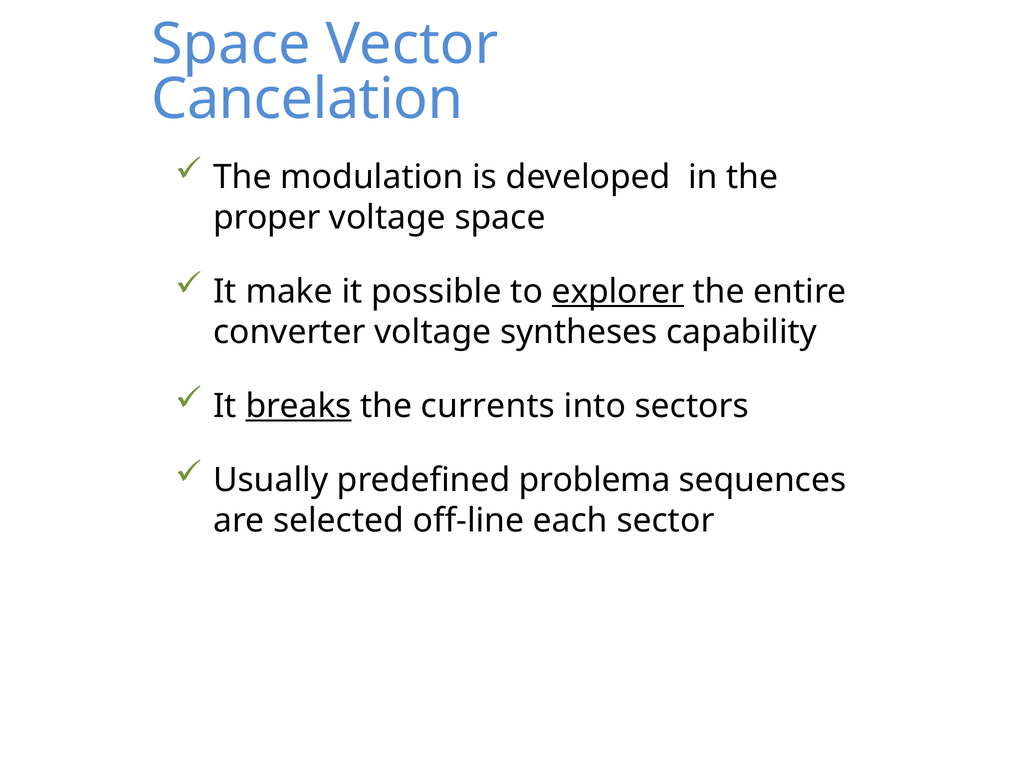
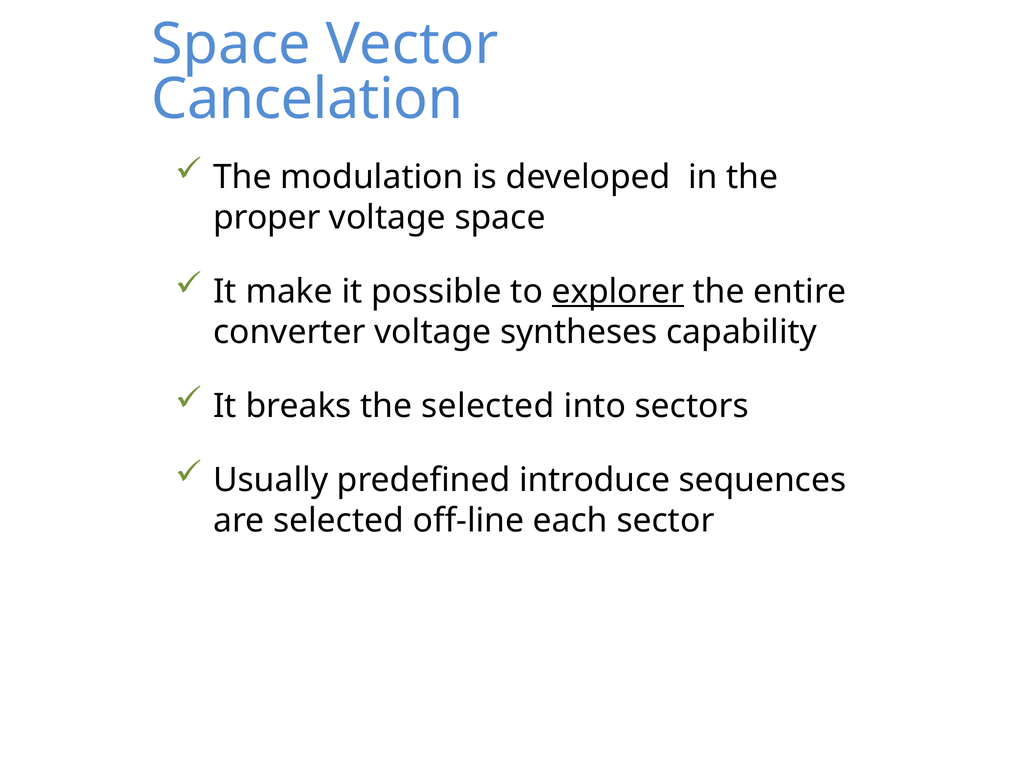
breaks underline: present -> none (299, 406)
the currents: currents -> selected (488, 406)
problema: problema -> introduce (595, 480)
